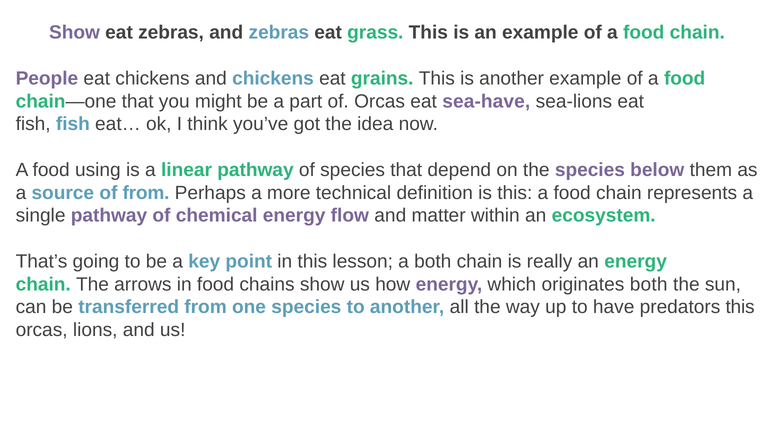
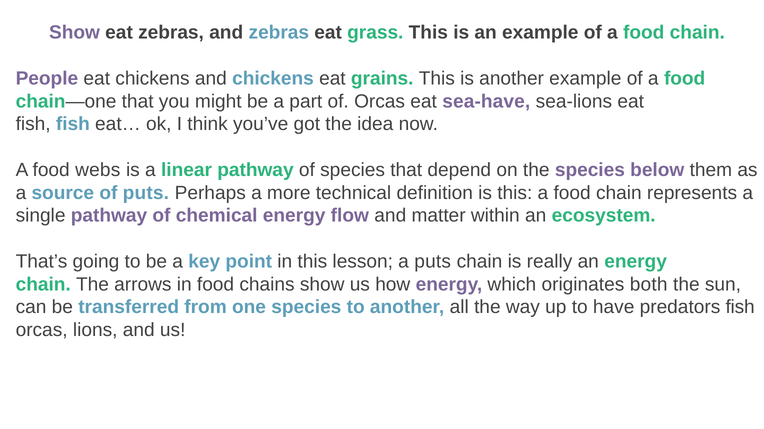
using: using -> webs (98, 170)
of from: from -> puts (146, 193)
a both: both -> puts (433, 262)
predators this: this -> fish (740, 308)
